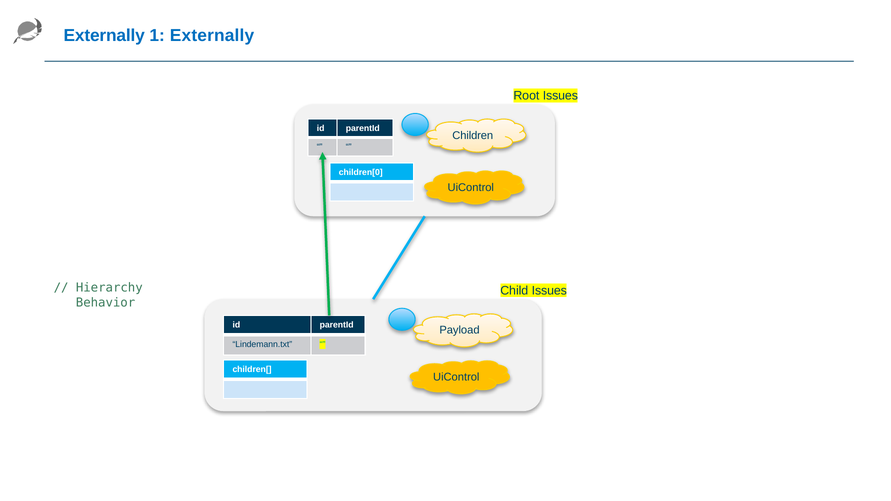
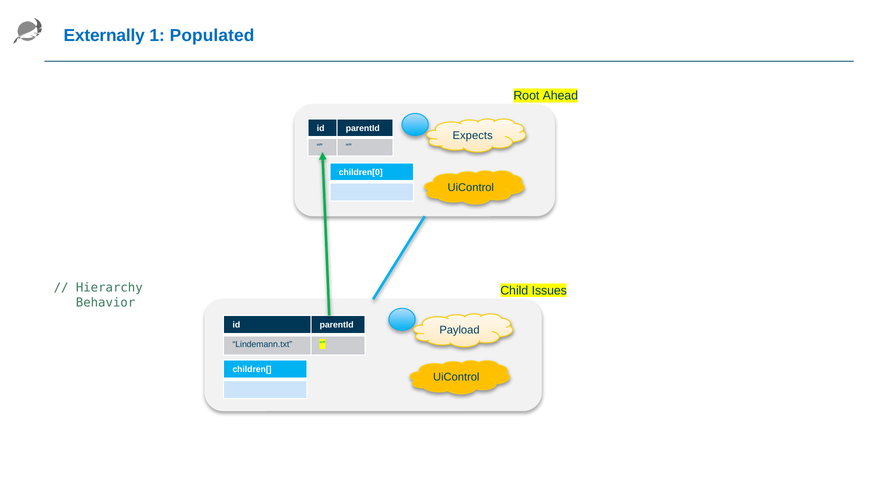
1 Externally: Externally -> Populated (212, 36)
Root Issues: Issues -> Ahead (560, 96)
Children: Children -> Expects (473, 136)
